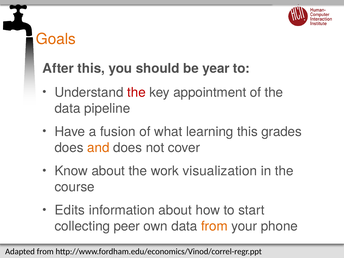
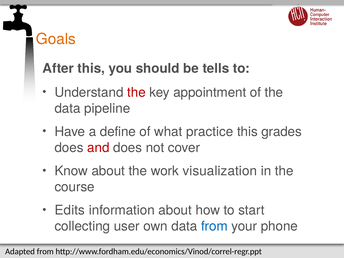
year: year -> tells (216, 68)
fusion: fusion -> define (118, 132)
learning: learning -> practice (210, 132)
and colour: orange -> red (98, 148)
peer: peer -> user (127, 226)
from colour: orange -> blue (214, 226)
